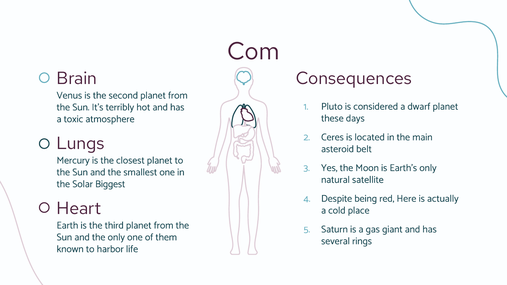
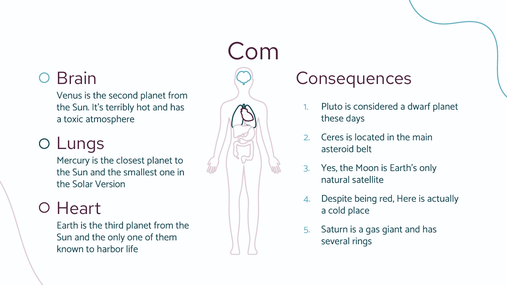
Biggest: Biggest -> Version (110, 184)
